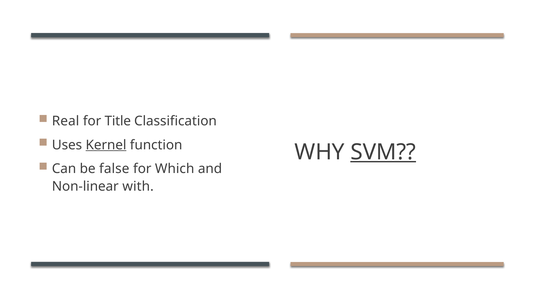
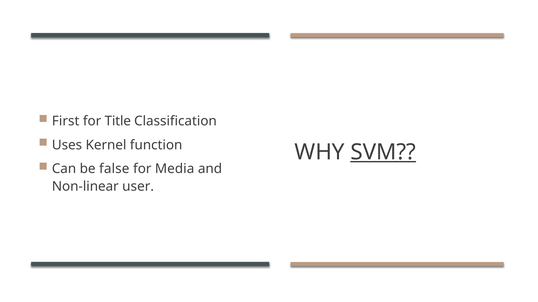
Real: Real -> First (66, 121)
Kernel underline: present -> none (106, 145)
Which: Which -> Media (175, 169)
with: with -> user (138, 187)
